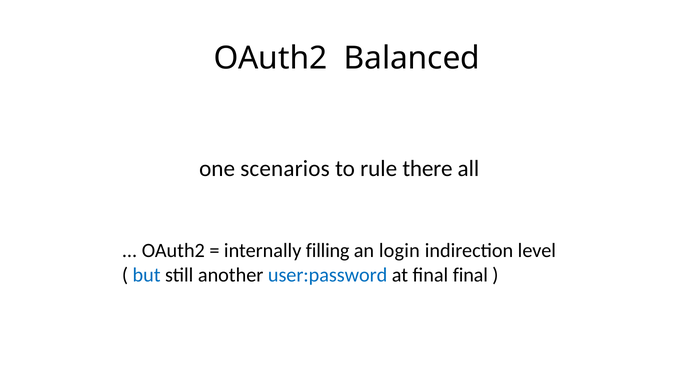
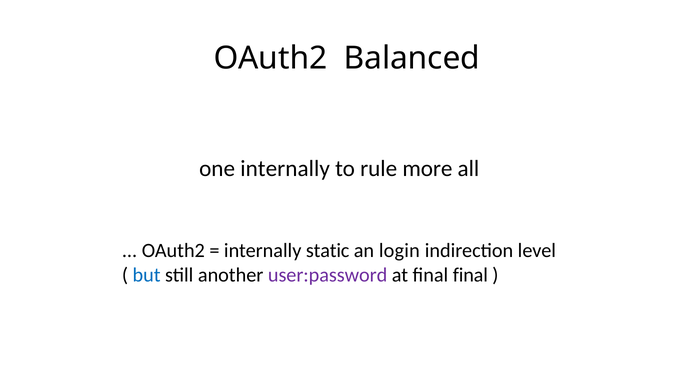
one scenarios: scenarios -> internally (285, 168)
there: there -> more (427, 168)
filling: filling -> static (328, 250)
user:password colour: blue -> purple (328, 274)
